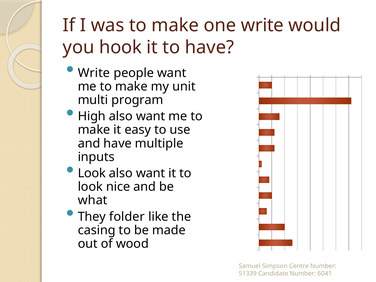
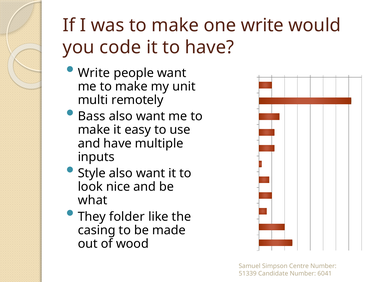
hook: hook -> code (120, 47)
program: program -> remotely (137, 100)
High: High -> Bass (92, 116)
Look: Look -> Style (92, 173)
